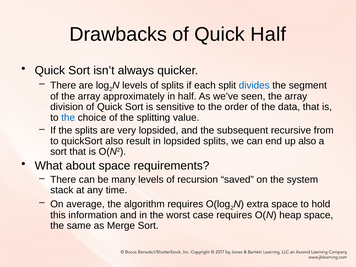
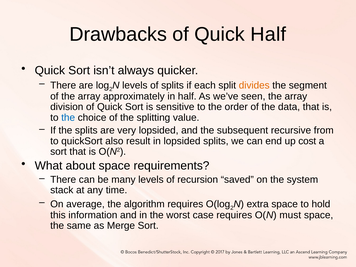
divides colour: blue -> orange (254, 85)
up also: also -> cost (307, 141)
heap: heap -> must (290, 215)
